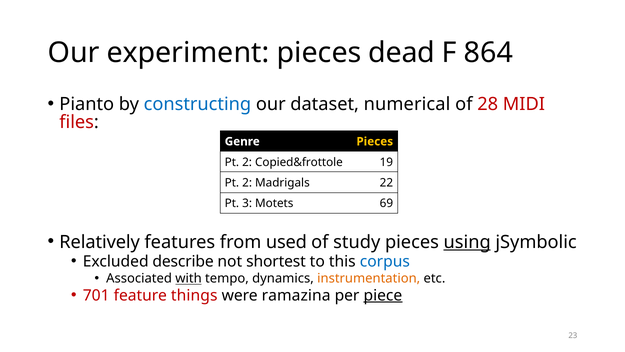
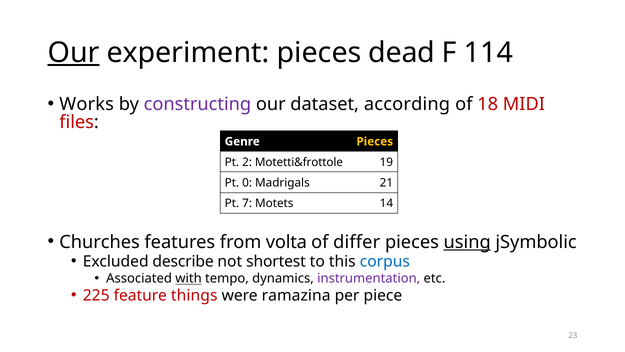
Our underline: none -> present (74, 53)
864: 864 -> 114 (489, 53)
Pianto: Pianto -> Works (87, 104)
constructing colour: blue -> purple (197, 104)
numerical: numerical -> according (407, 104)
28: 28 -> 18 (488, 104)
Copied&frottole: Copied&frottole -> Motetti&frottole (299, 162)
2: 2 -> 0 (247, 183)
22: 22 -> 21 (386, 183)
3: 3 -> 7 (247, 203)
69: 69 -> 14 (386, 203)
Relatively: Relatively -> Churches (100, 242)
used: used -> volta (286, 242)
study: study -> differ (357, 242)
instrumentation colour: orange -> purple (369, 278)
701: 701 -> 225 (96, 295)
piece underline: present -> none (383, 295)
